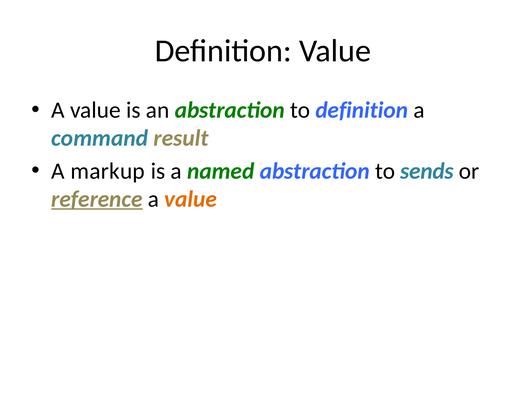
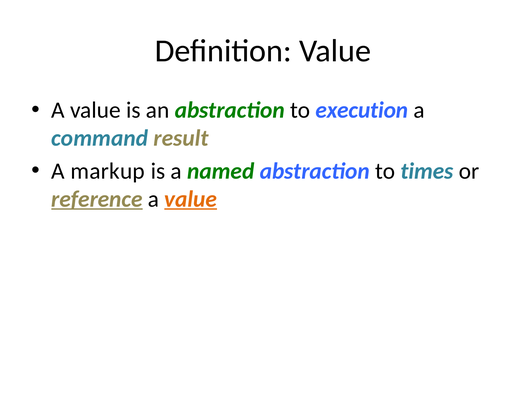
to definition: definition -> execution (362, 110)
sends: sends -> times (427, 171)
value underline: none -> present (191, 199)
